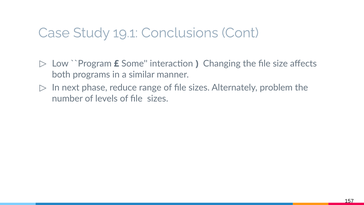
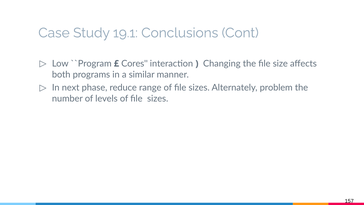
Some: Some -> Cores (135, 64)
